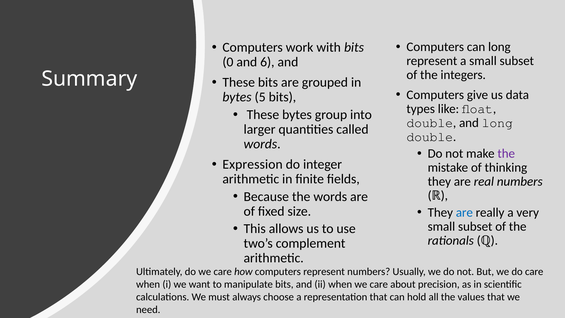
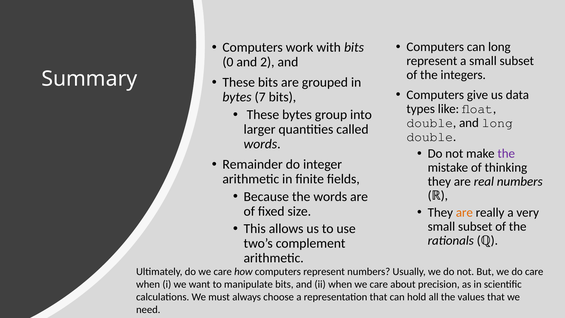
6: 6 -> 2 (267, 62)
5: 5 -> 7 (260, 97)
Expression: Expression -> Remainder (253, 164)
are colour: blue -> orange (464, 212)
